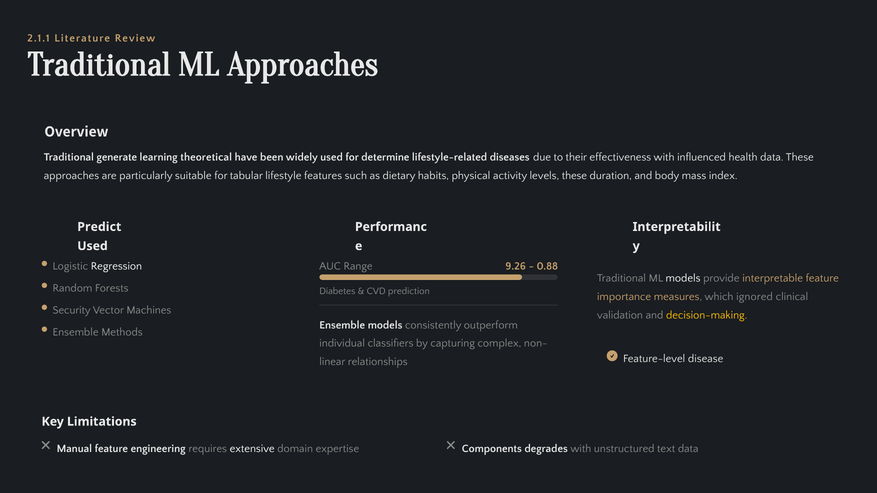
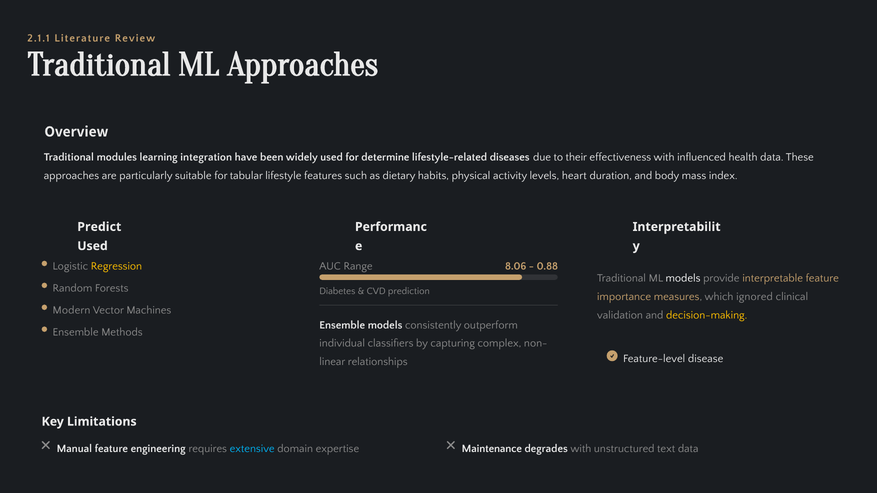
generate: generate -> modules (117, 157)
theoretical: theoretical -> integration (206, 157)
levels these: these -> heart (574, 176)
Regression colour: white -> yellow (116, 266)
9.26: 9.26 -> 8.06 (516, 266)
Security: Security -> Modern (72, 310)
extensive colour: white -> light blue (252, 449)
Components: Components -> Maintenance (492, 449)
